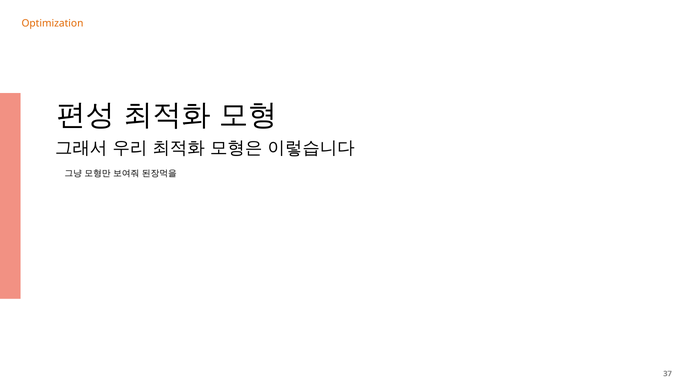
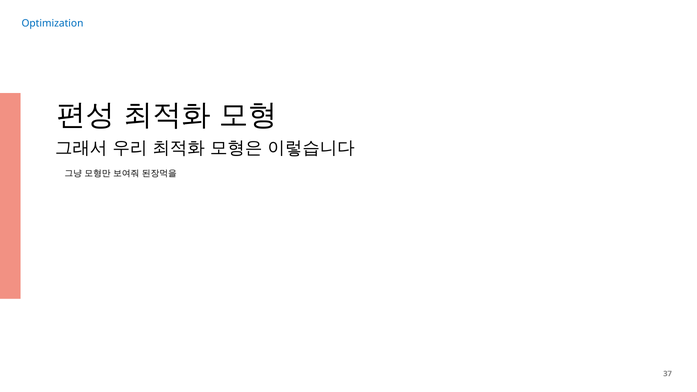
Optimization colour: orange -> blue (52, 24)
